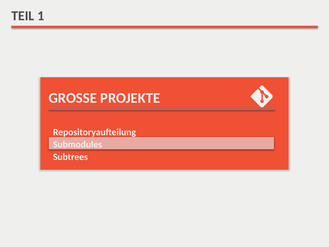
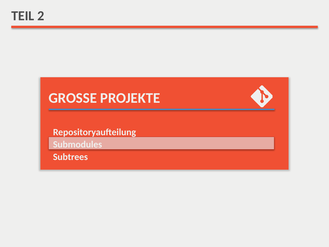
1: 1 -> 2 (41, 16)
